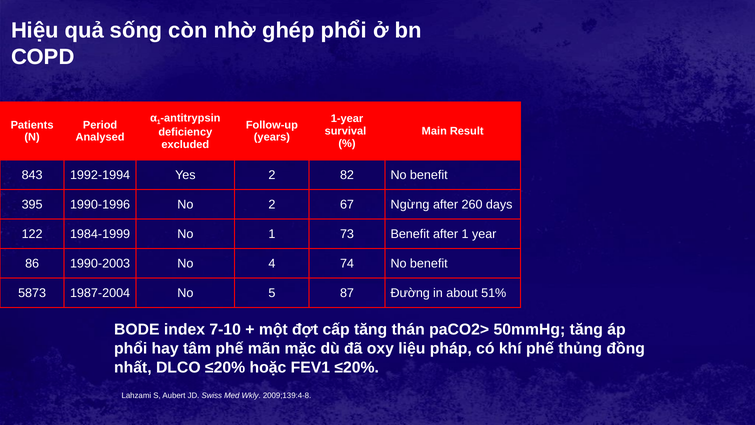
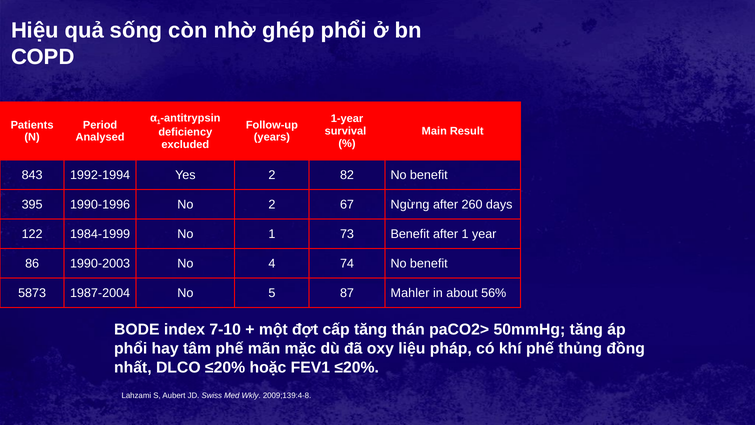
Đường: Đường -> Mahler (410, 293)
51%: 51% -> 56% (494, 293)
